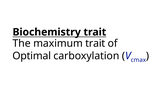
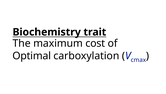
maximum trait: trait -> cost (95, 43)
